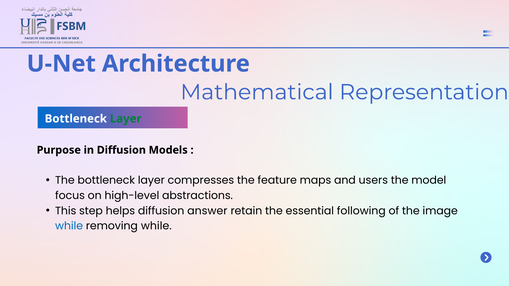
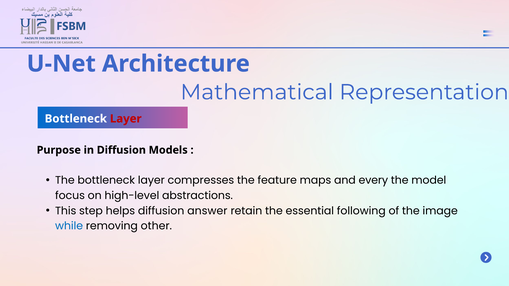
Layer colour: green -> red (126, 119)
users: users -> every (373, 181)
removing while: while -> other (156, 226)
